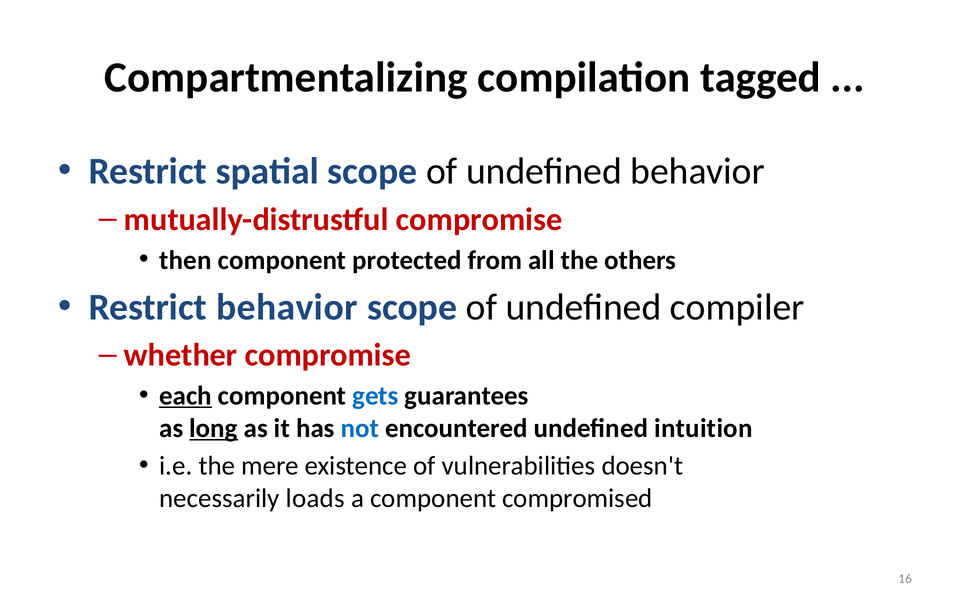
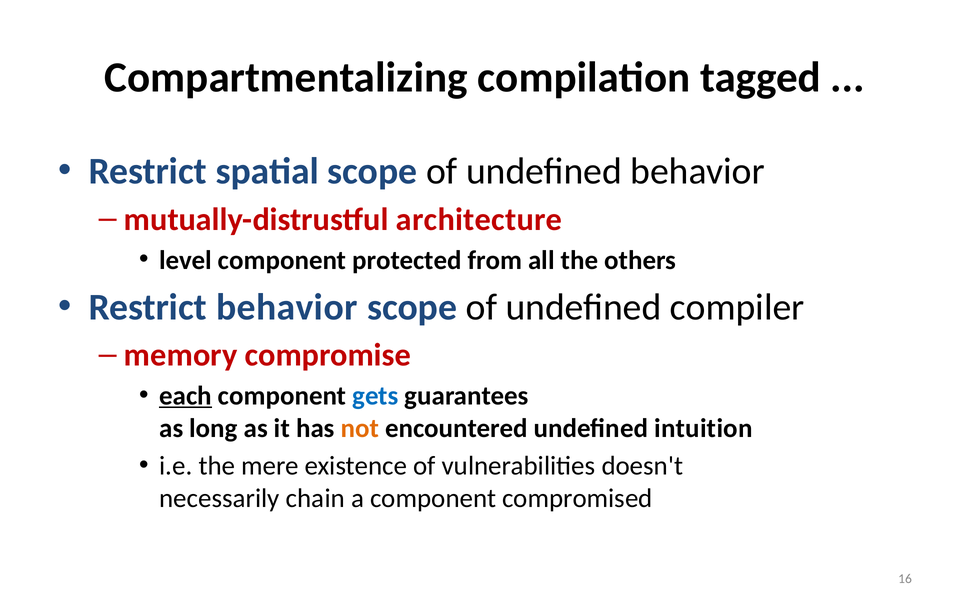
mutually-distrustful compromise: compromise -> architecture (479, 220)
then: then -> level (186, 260)
whether: whether -> memory (181, 355)
long underline: present -> none (214, 428)
not colour: blue -> orange (360, 428)
loads: loads -> chain (315, 499)
